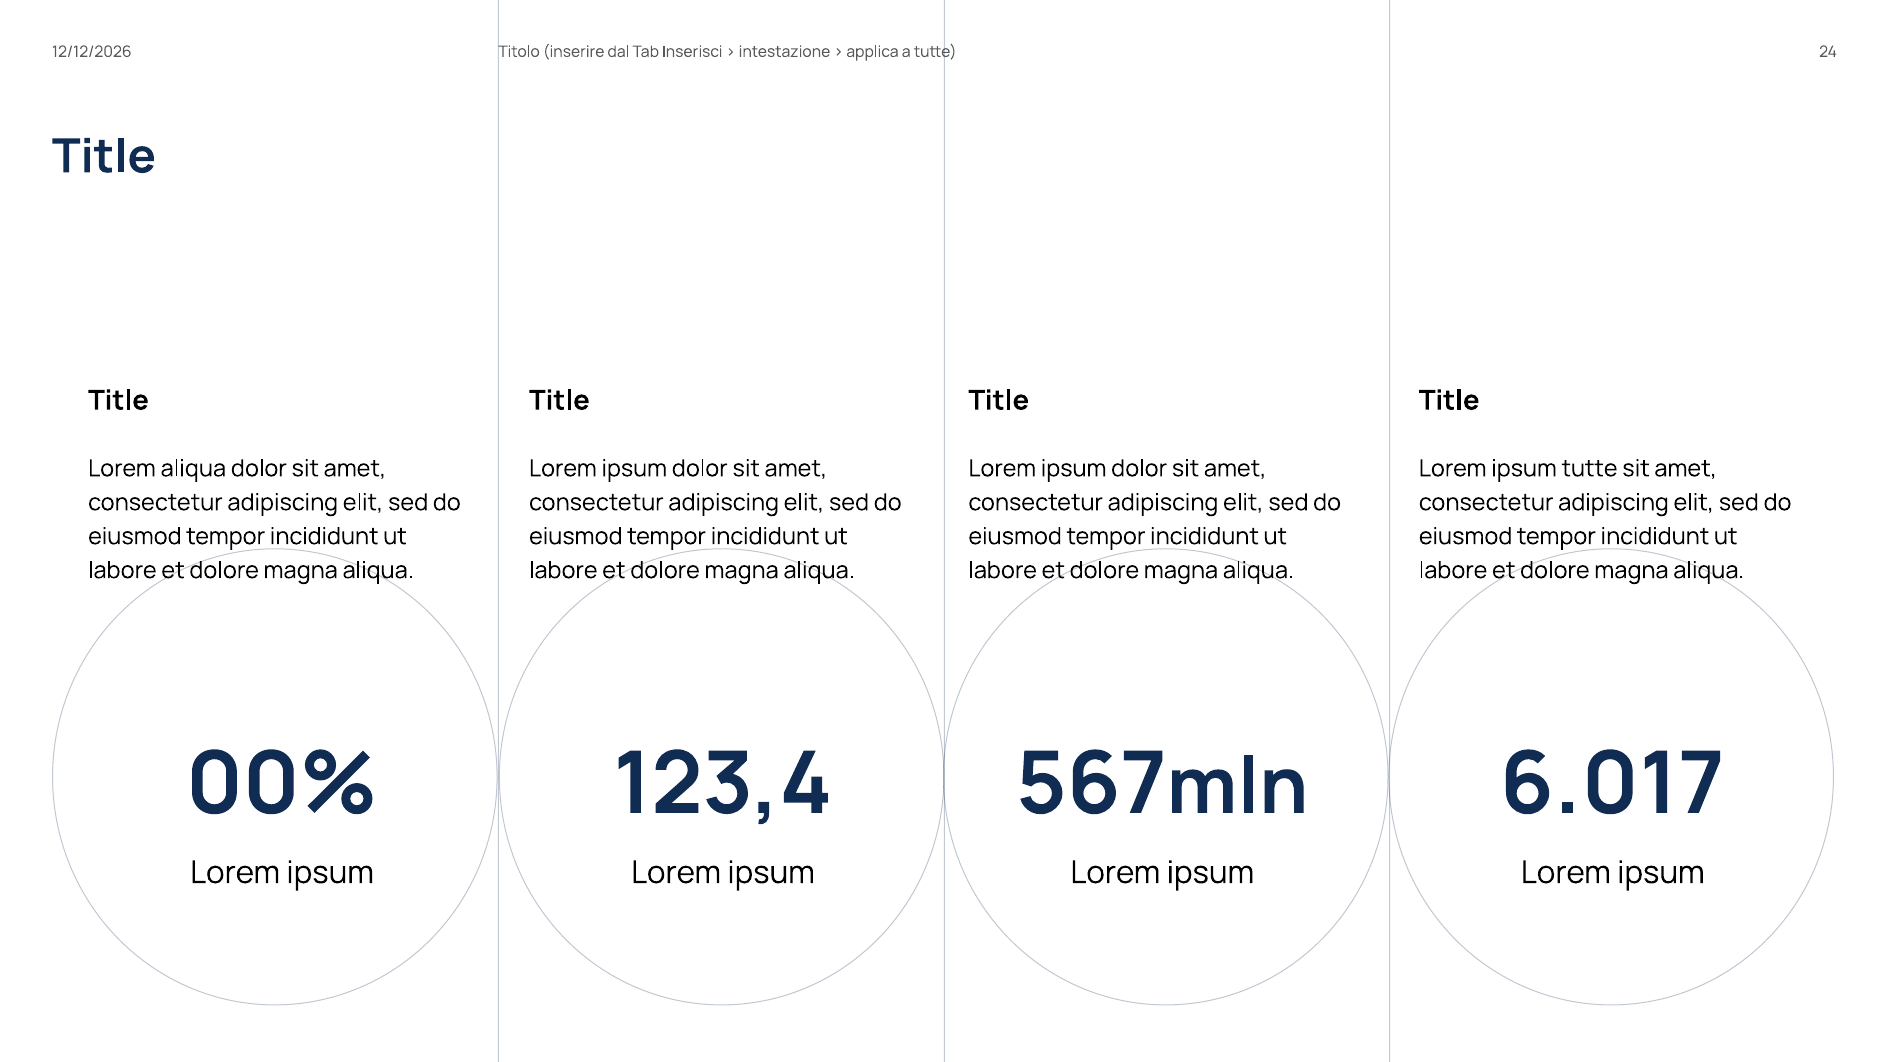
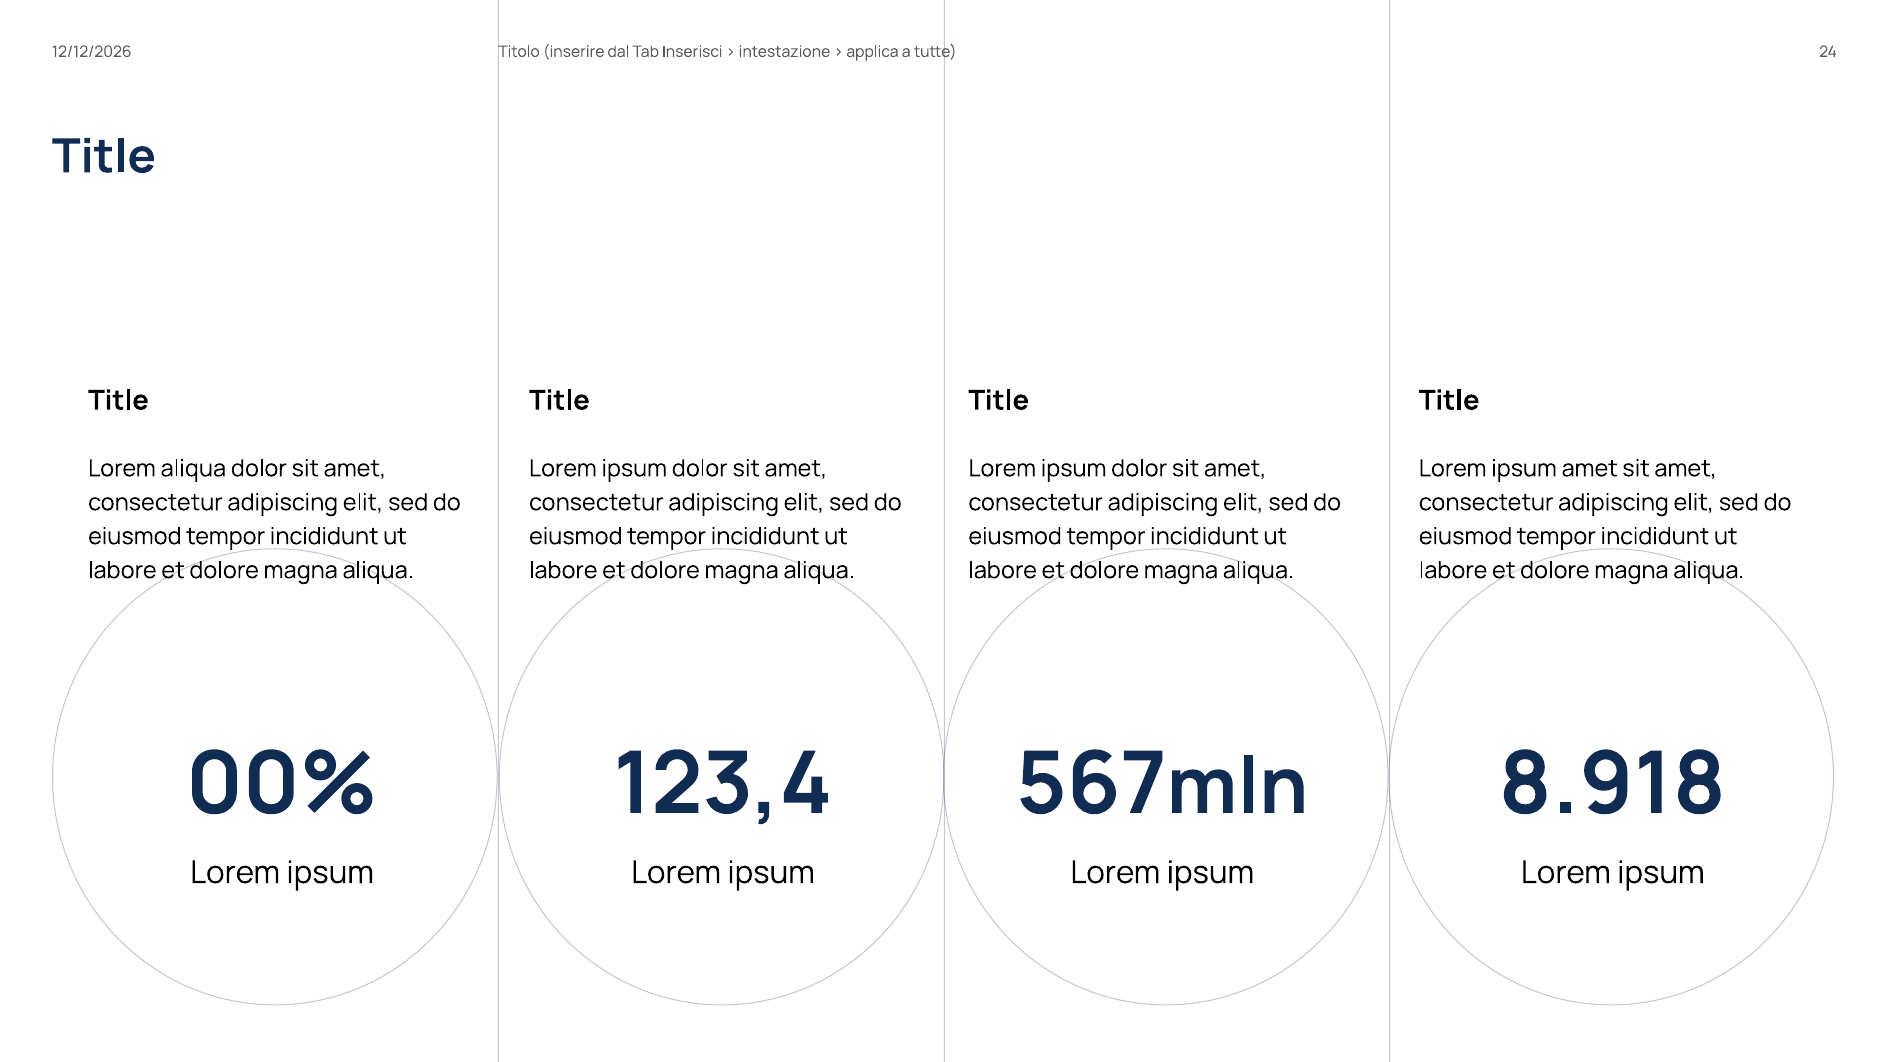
ipsum tutte: tutte -> amet (1590, 469)
6.017: 6.017 -> 8.918 (1612, 785)
